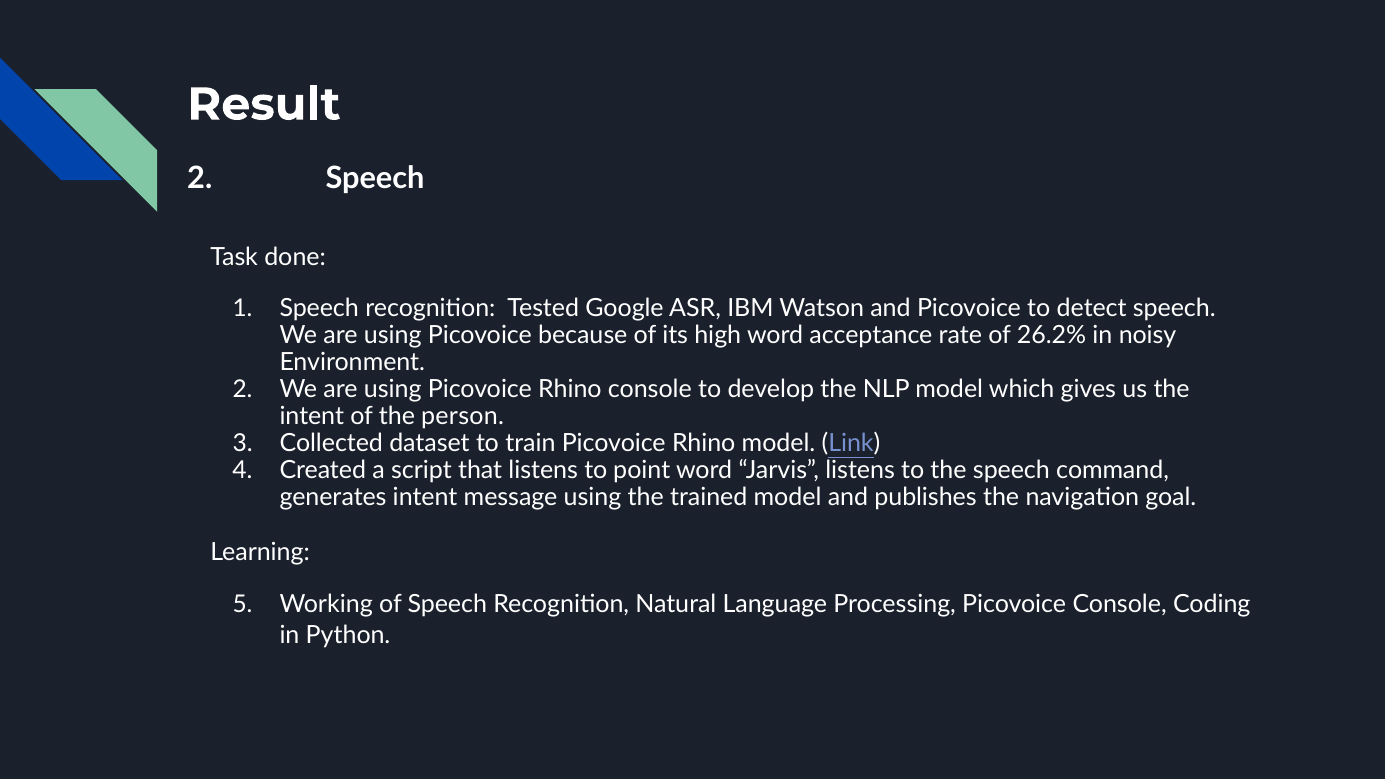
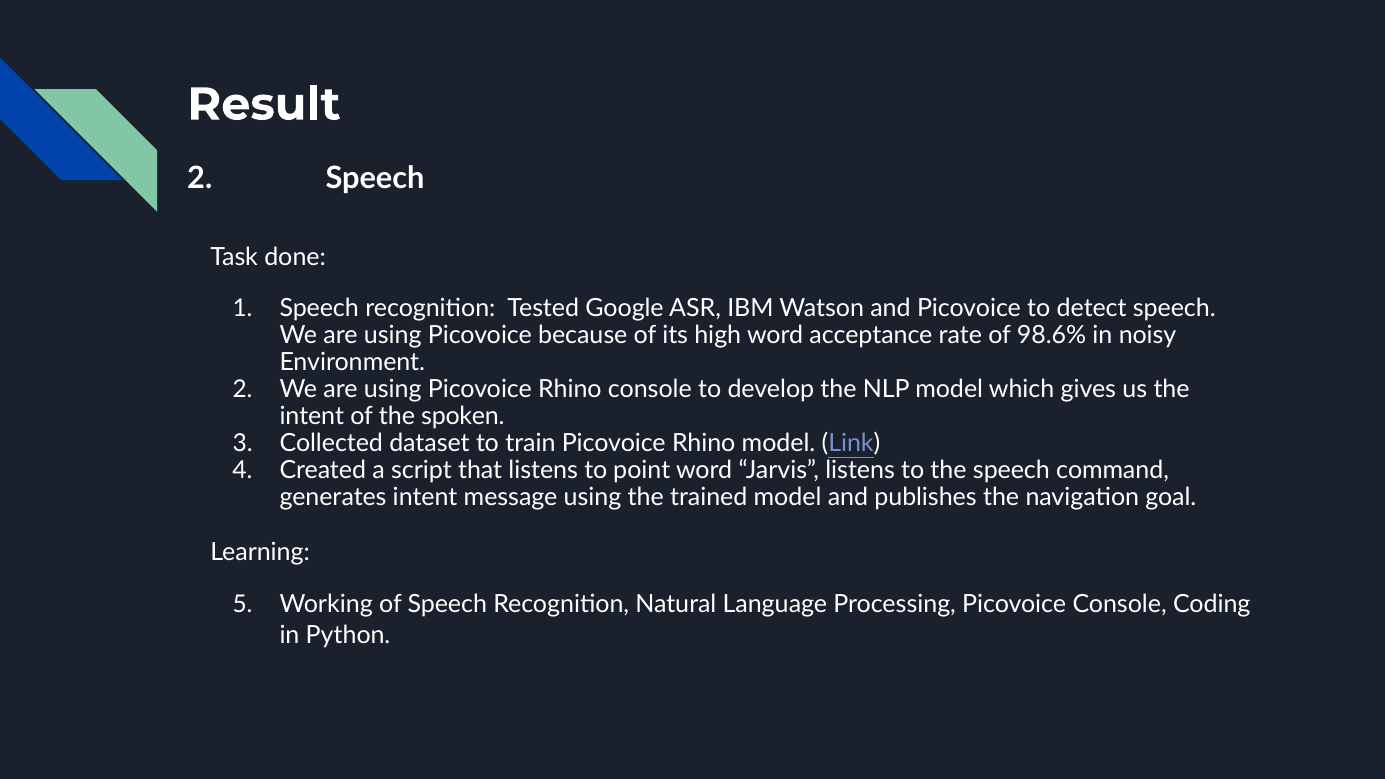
26.2%: 26.2% -> 98.6% (1052, 335)
person: person -> spoken (463, 416)
